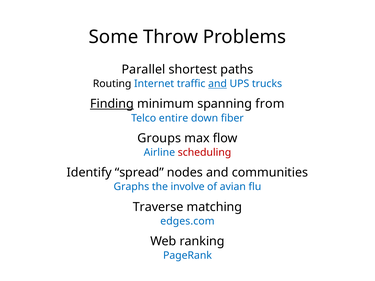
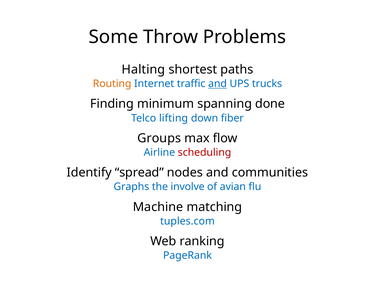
Parallel: Parallel -> Halting (143, 70)
Routing colour: black -> orange (112, 84)
Finding underline: present -> none (112, 104)
from: from -> done (270, 104)
entire: entire -> lifting (174, 118)
Traverse: Traverse -> Machine (158, 207)
edges.com: edges.com -> tuples.com (187, 221)
